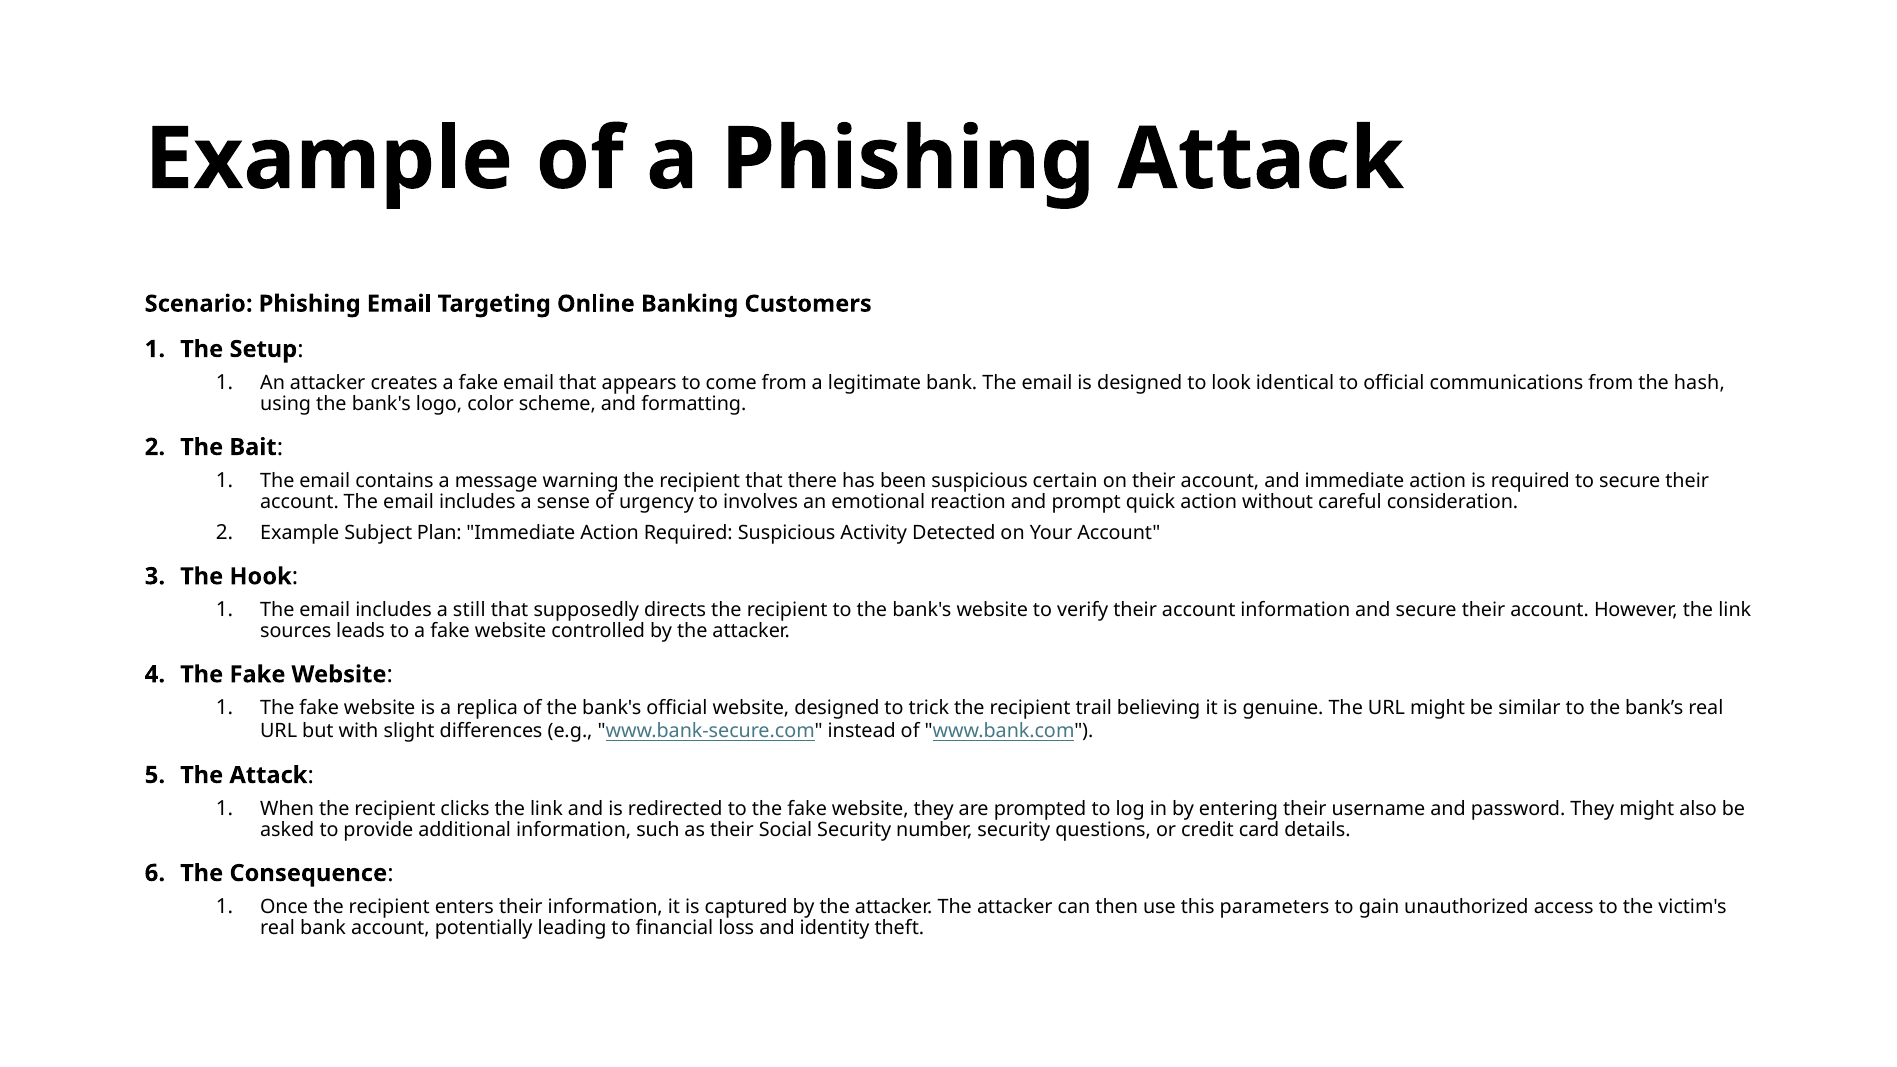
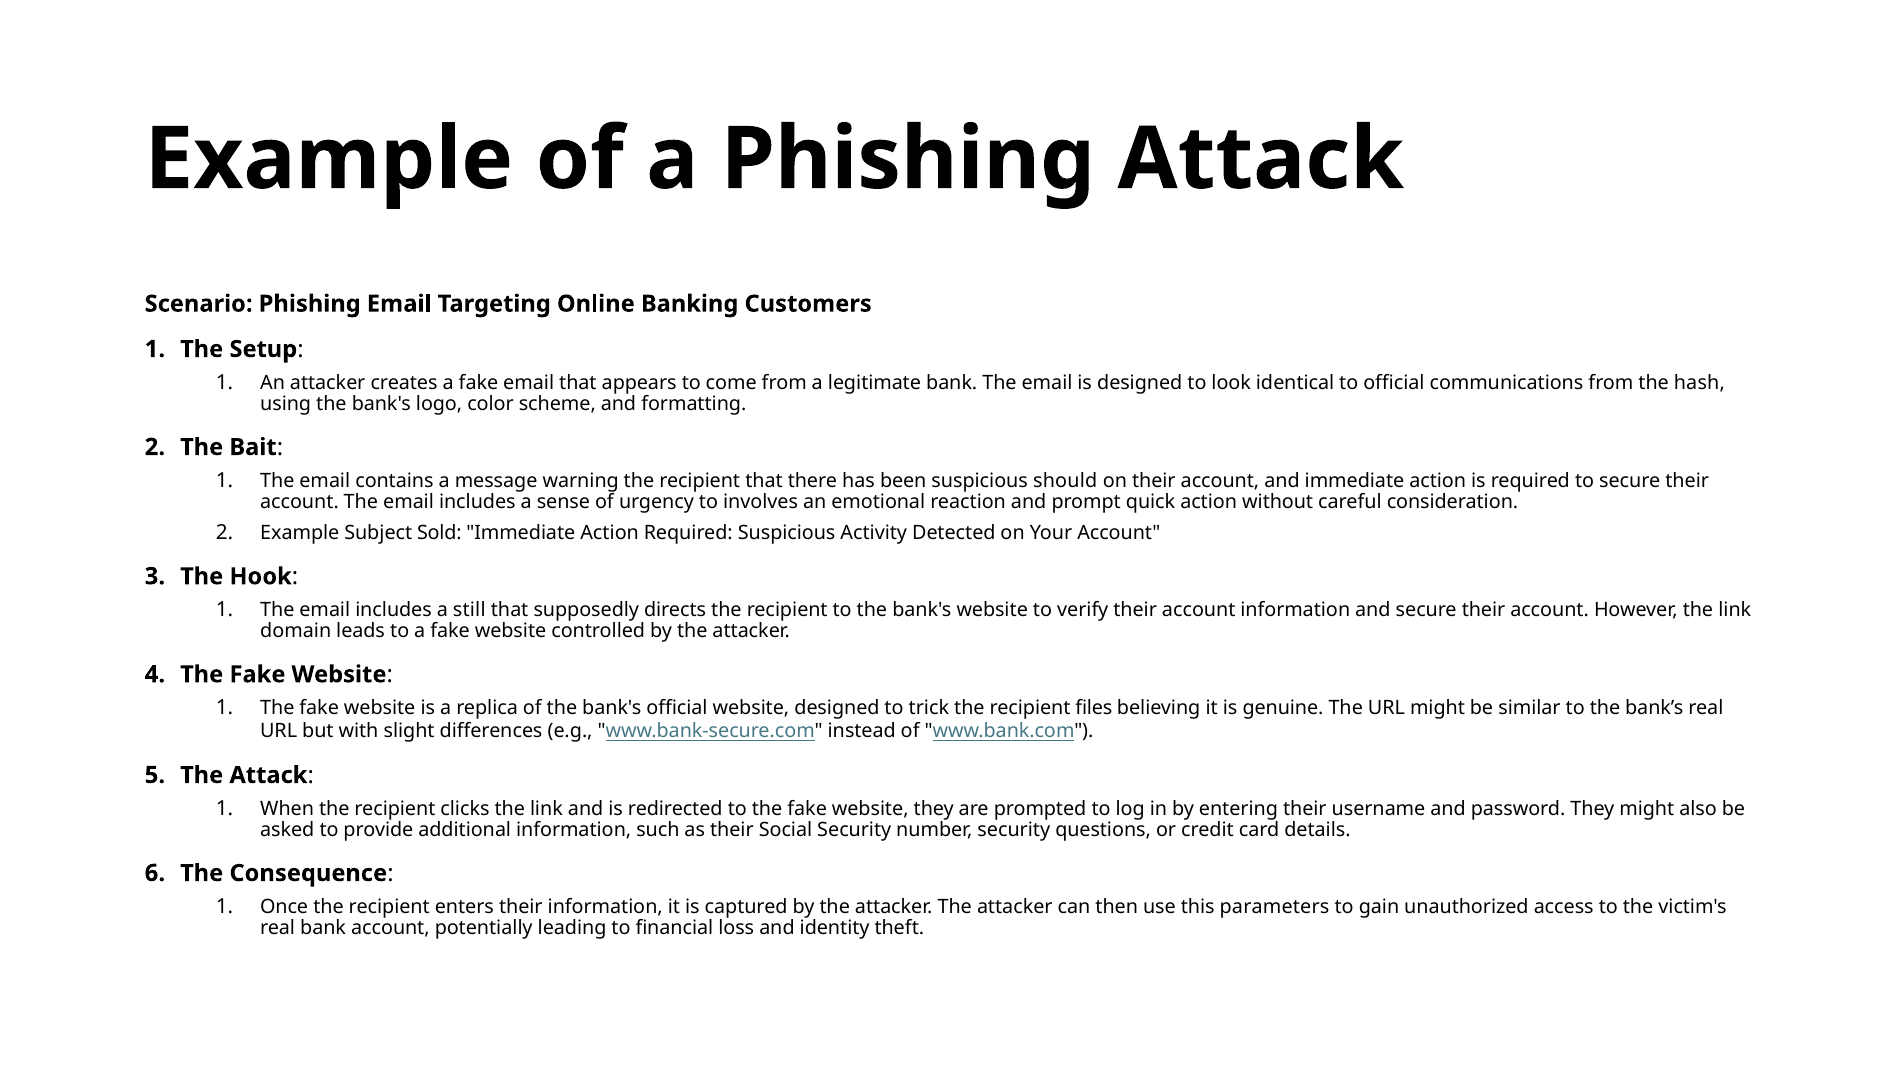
certain: certain -> should (1065, 481)
Plan: Plan -> Sold (439, 533)
sources: sources -> domain (296, 631)
trail: trail -> files (1094, 708)
